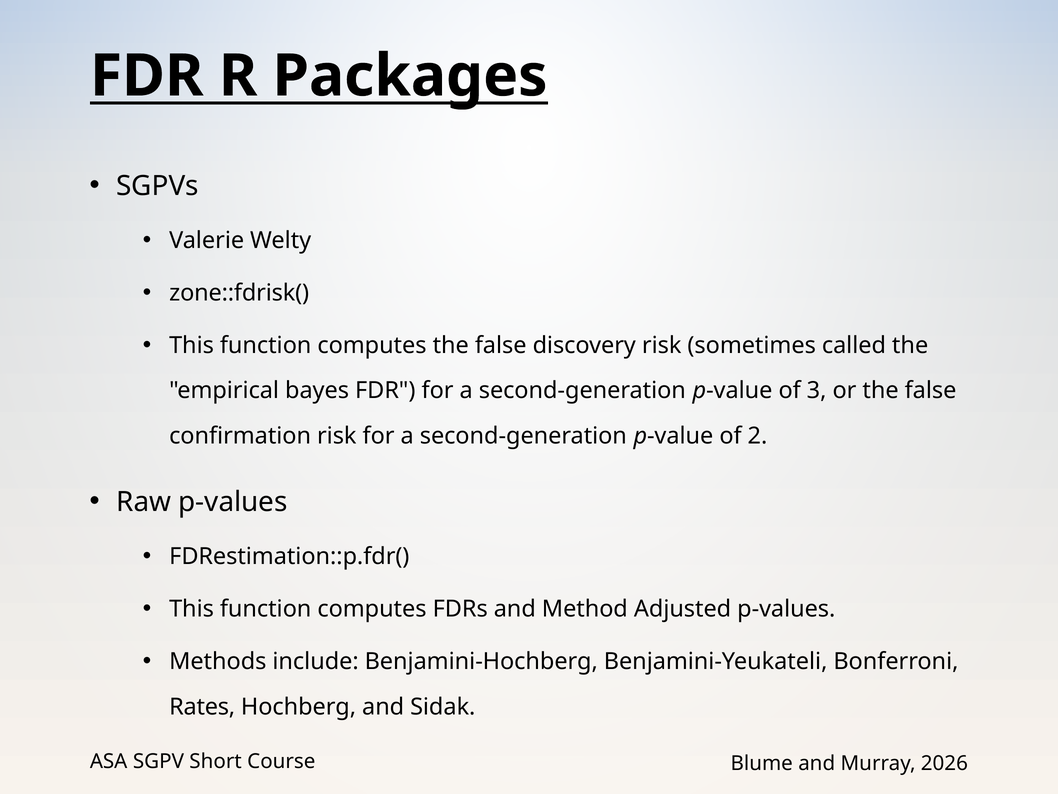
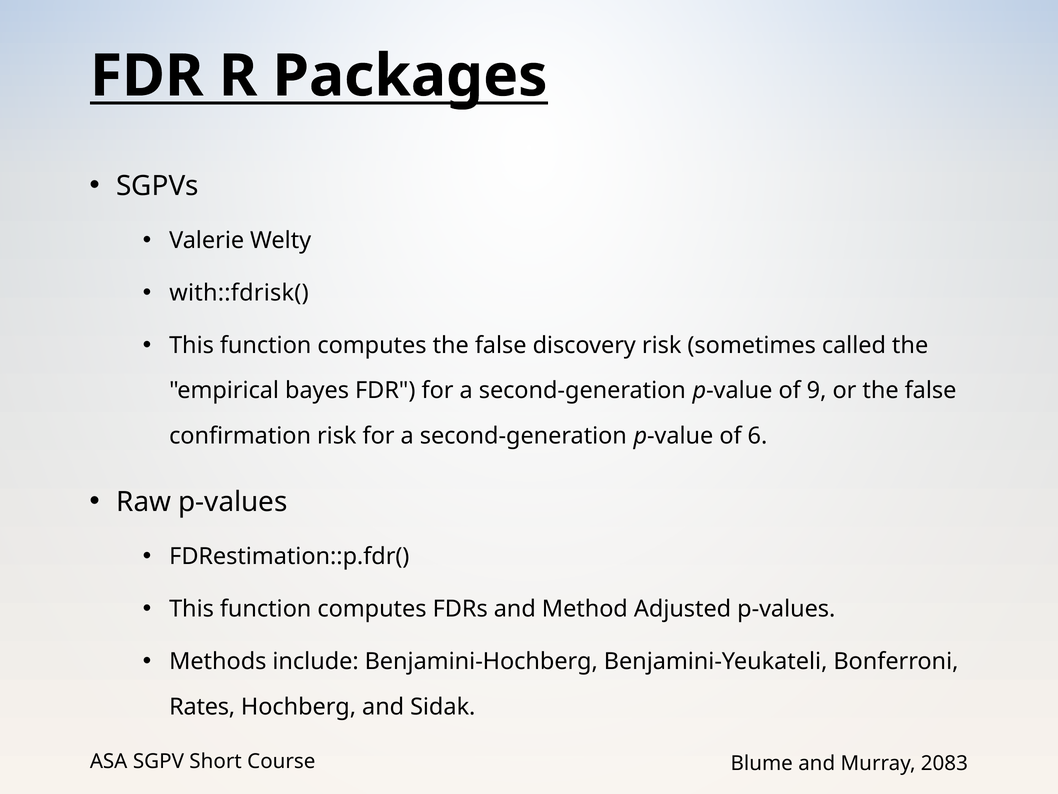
zone::fdrisk(: zone::fdrisk( -> with::fdrisk( (239, 293)
3: 3 -> 9 (817, 390)
2: 2 -> 6 (757, 436)
2026: 2026 -> 2083 (944, 763)
